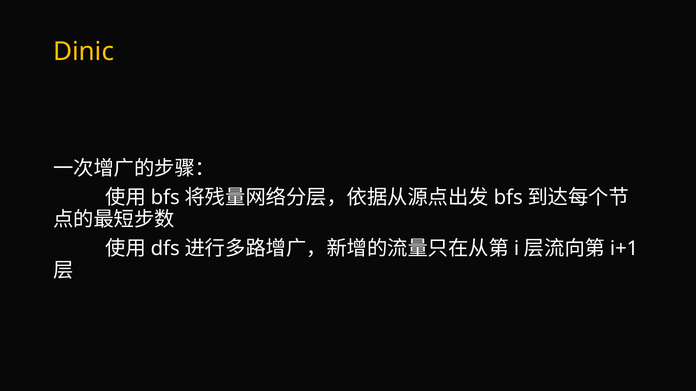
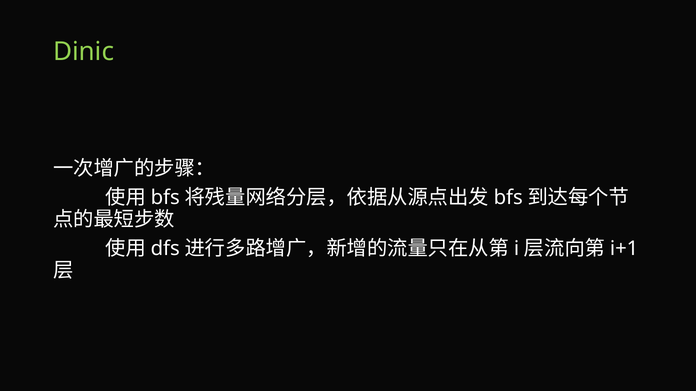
Dinic colour: yellow -> light green (84, 52)
